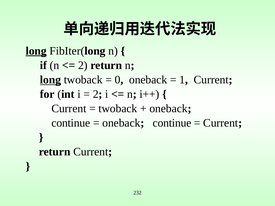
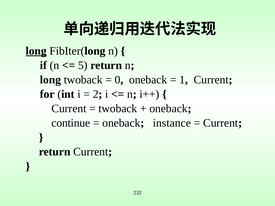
2: 2 -> 5 (83, 65)
long underline: present -> none (50, 80)
continue: continue -> instance (172, 123)
